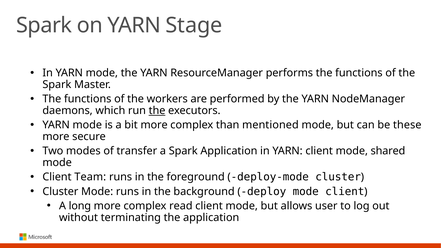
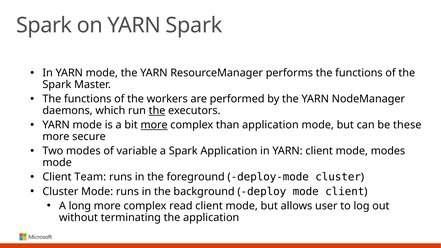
YARN Stage: Stage -> Spark (194, 25)
more underline: none -> present (154, 125)
than mentioned: mentioned -> application (270, 125)
transfer: transfer -> variable (137, 151)
mode shared: shared -> modes (388, 151)
